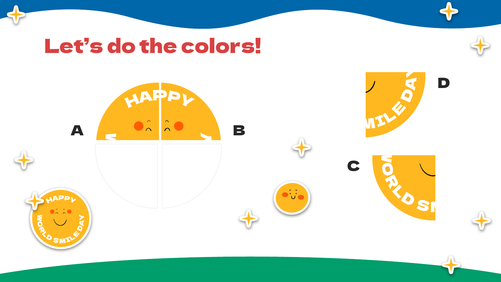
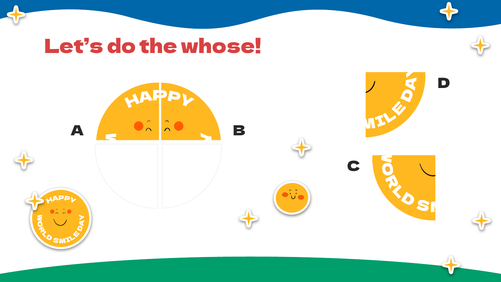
colors: colors -> whose (221, 47)
